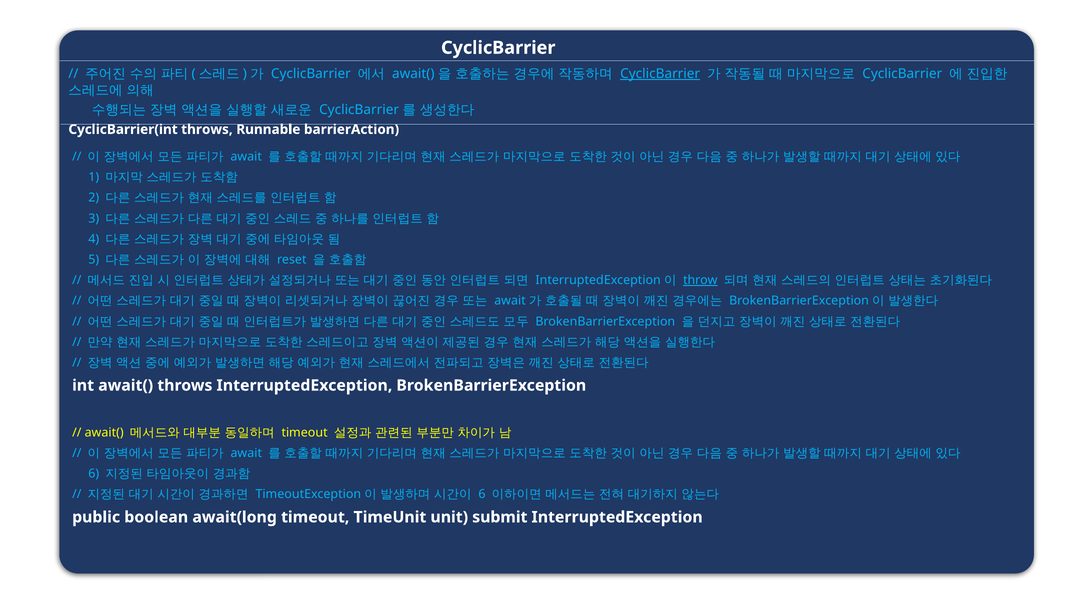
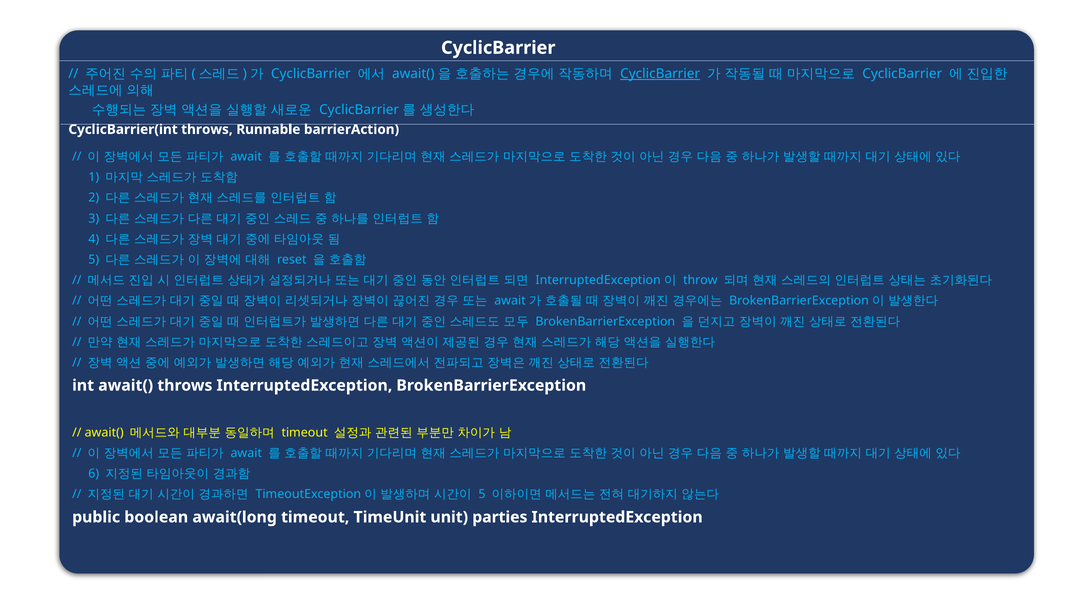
throw underline: present -> none (700, 280)
6: 6 -> 5 (482, 495)
submit: submit -> parties (500, 518)
